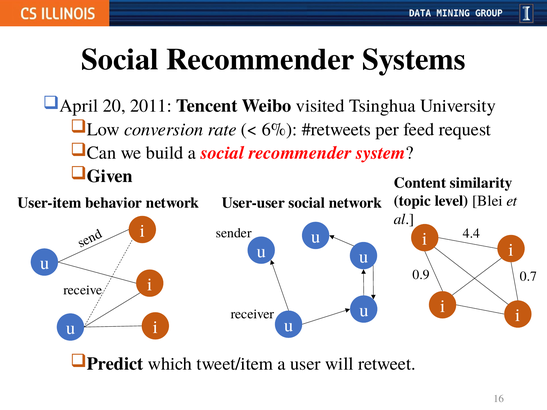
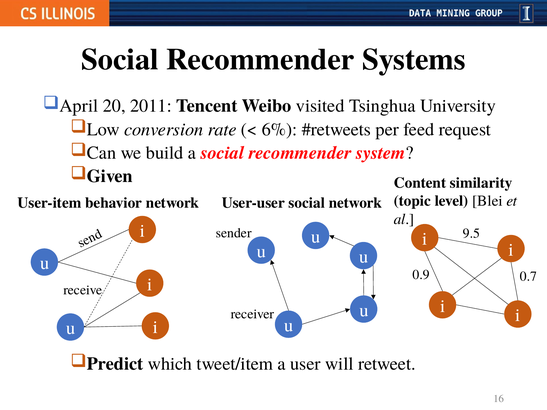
4.4: 4.4 -> 9.5 (471, 233)
